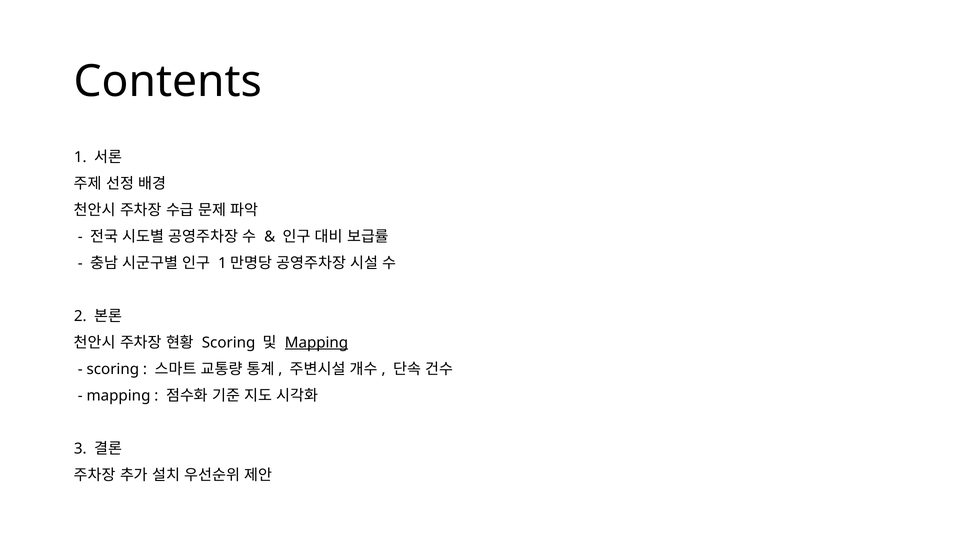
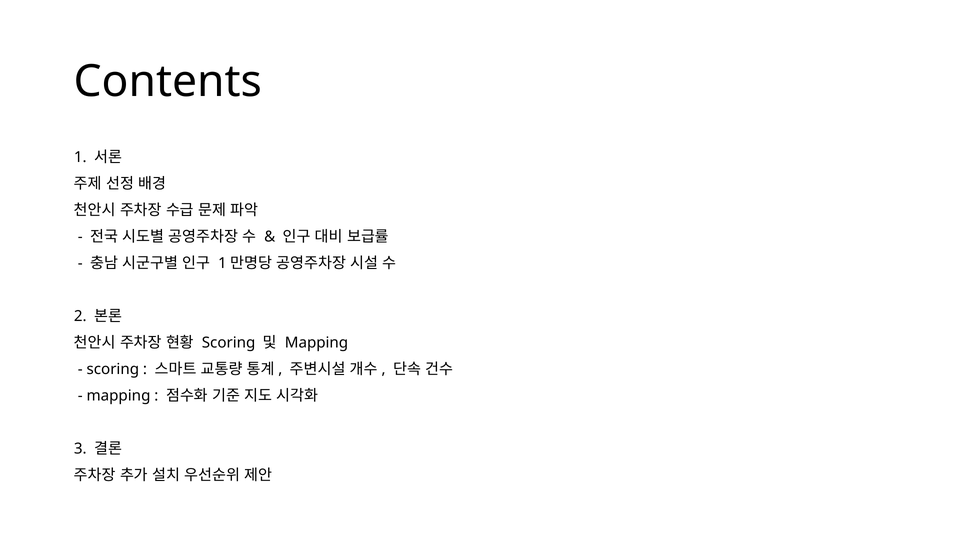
Mapping underline: present -> none (316, 342)
